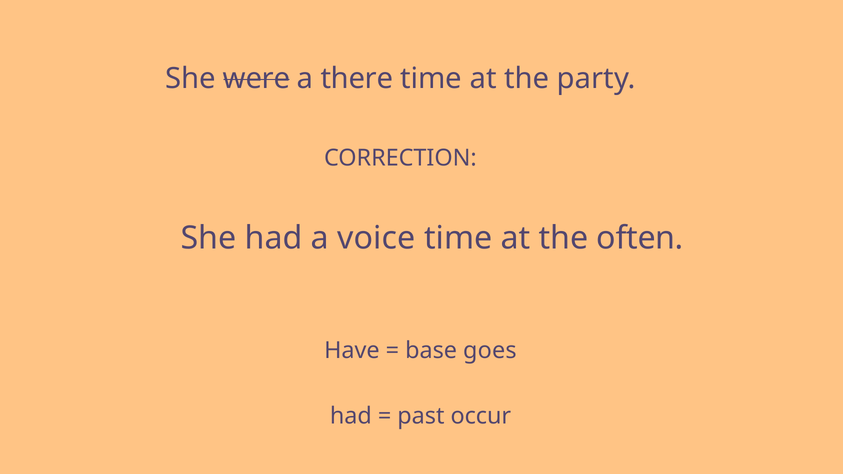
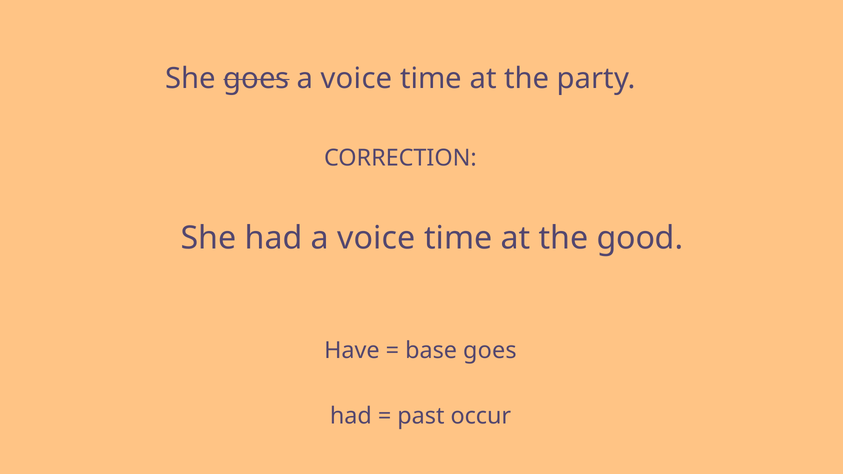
She were: were -> goes (256, 79)
there: there -> voice (357, 79)
often: often -> good (640, 238)
